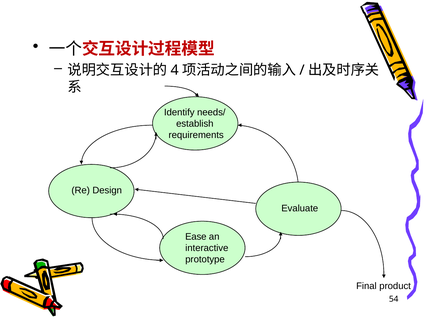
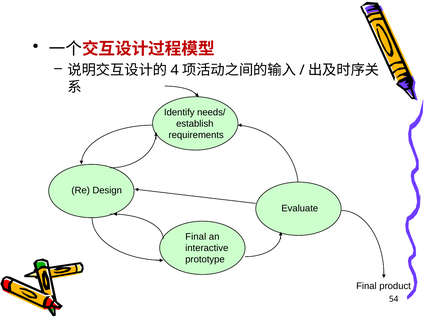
Ease: Ease -> Final (196, 237)
